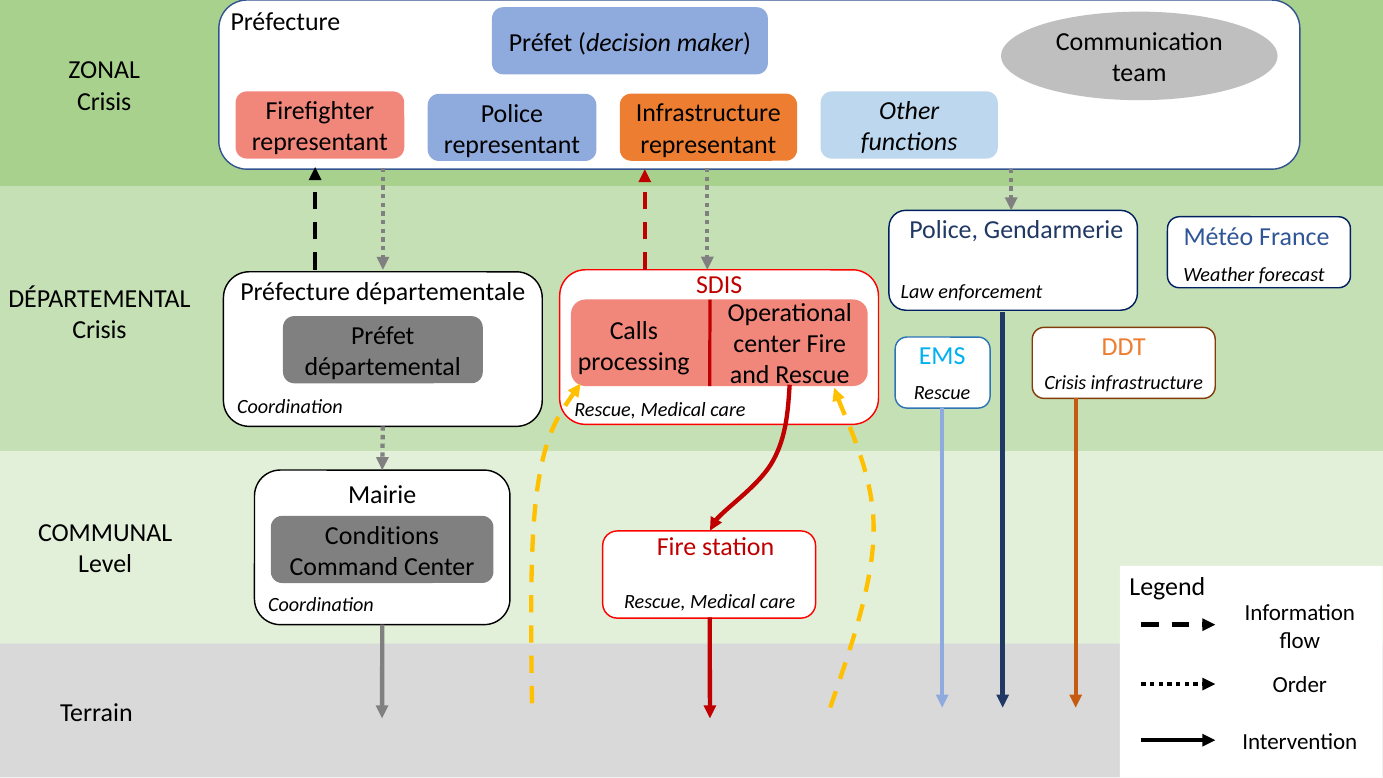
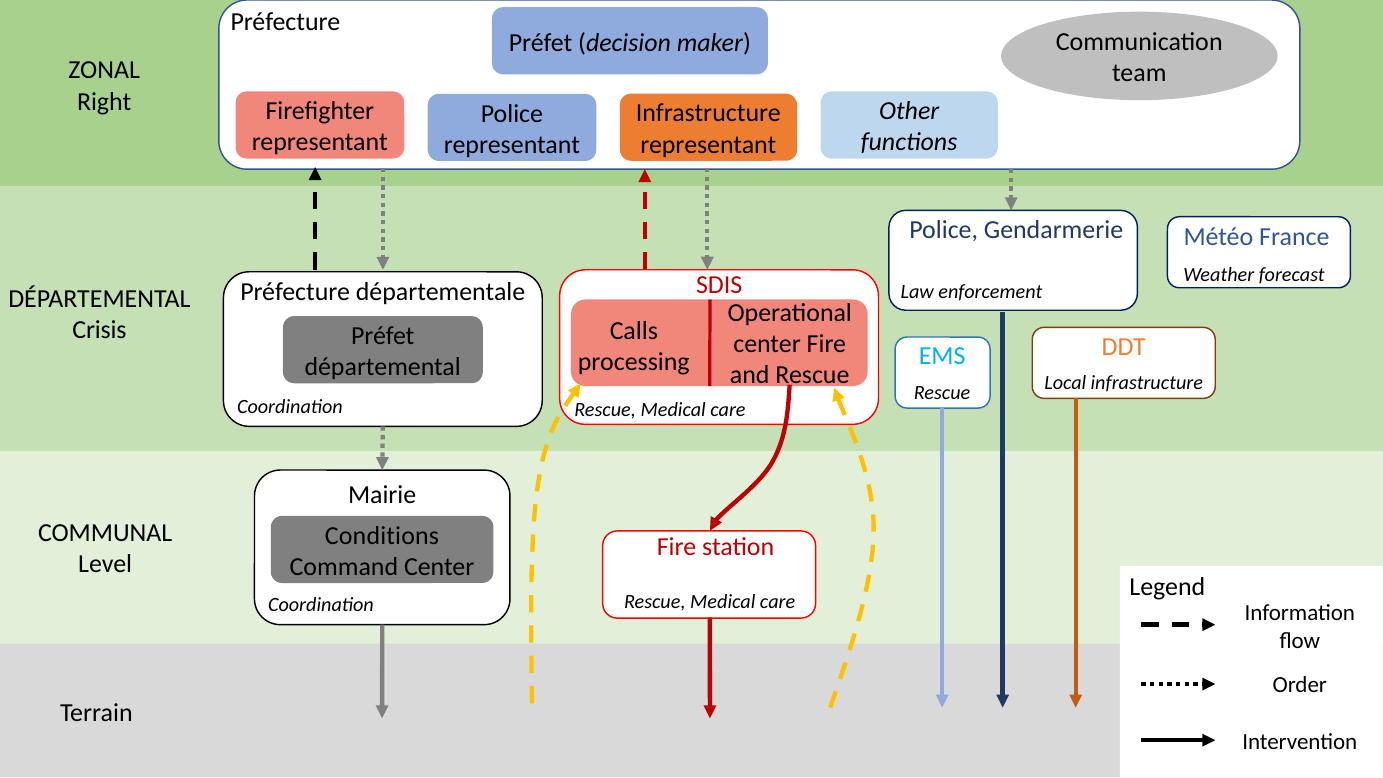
Crisis: Crisis -> Right (104, 101)
Crisis: Crisis -> Local (1065, 383)
